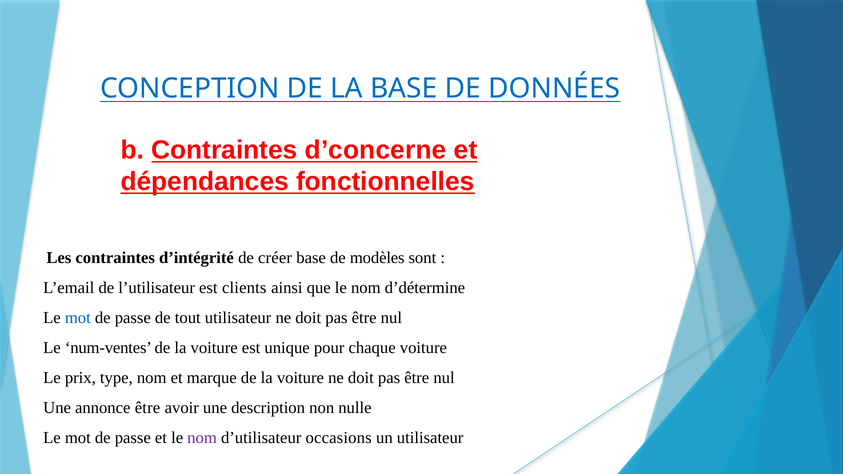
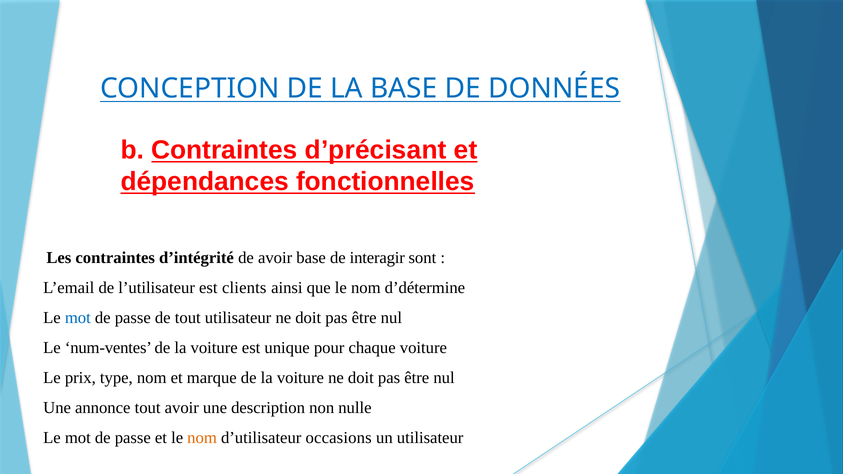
d’concerne: d’concerne -> d’précisant (376, 150)
de créer: créer -> avoir (275, 258)
modèles: modèles -> interagir (377, 258)
annonce être: être -> tout (148, 408)
nom colour: purple -> orange (202, 438)
